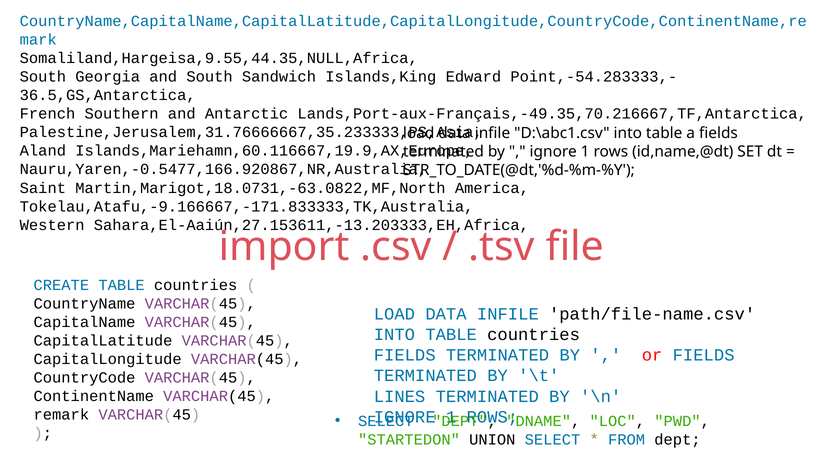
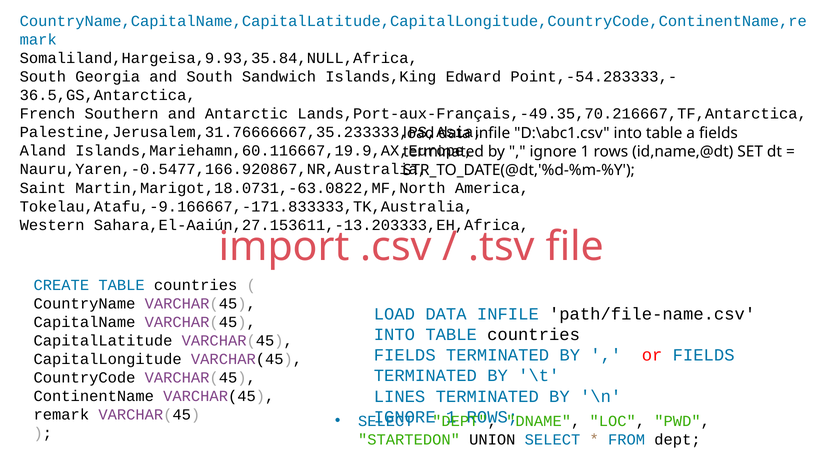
Somaliland,Hargeisa,9.55,44.35,NULL,Africa: Somaliland,Hargeisa,9.55,44.35,NULL,Africa -> Somaliland,Hargeisa,9.93,35.84,NULL,Africa (219, 58)
